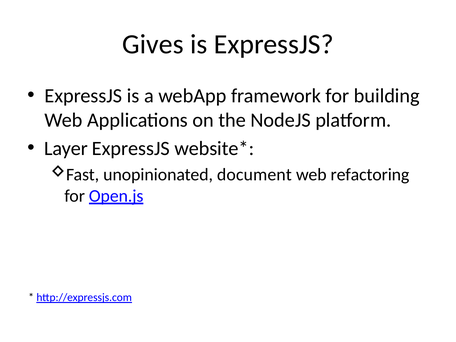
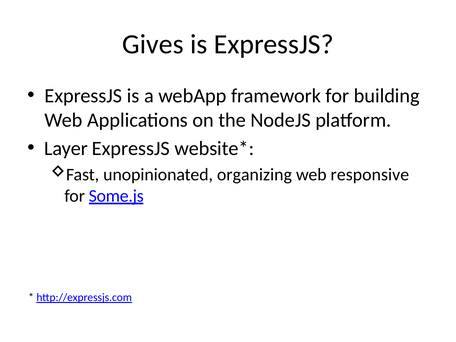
document: document -> organizing (254, 175)
refactoring: refactoring -> responsive (370, 175)
Open.js: Open.js -> Some.js (116, 196)
